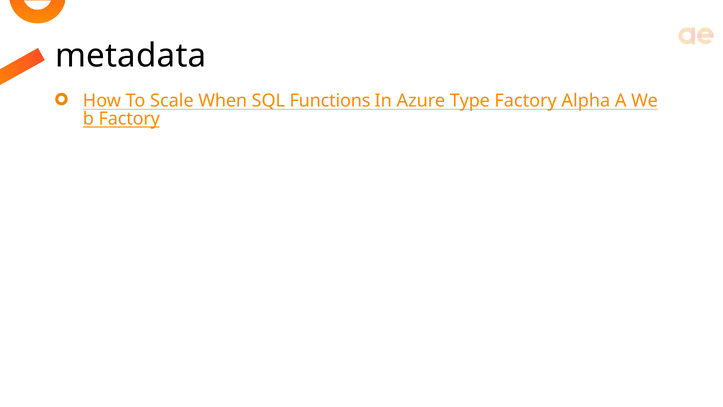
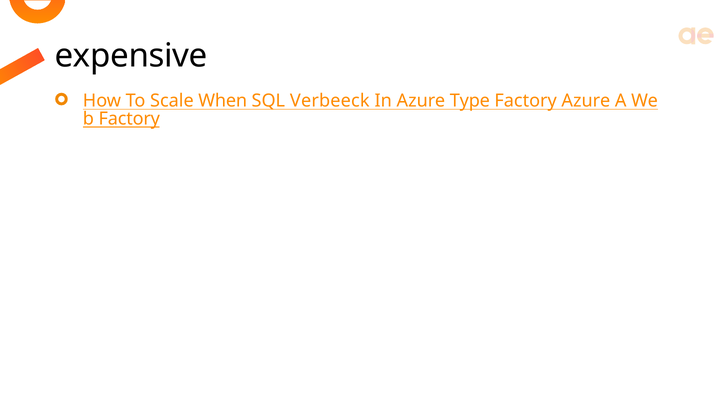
metadata: metadata -> expensive (131, 56)
Functions: Functions -> Verbeeck (330, 101)
Factory Alpha: Alpha -> Azure (586, 101)
